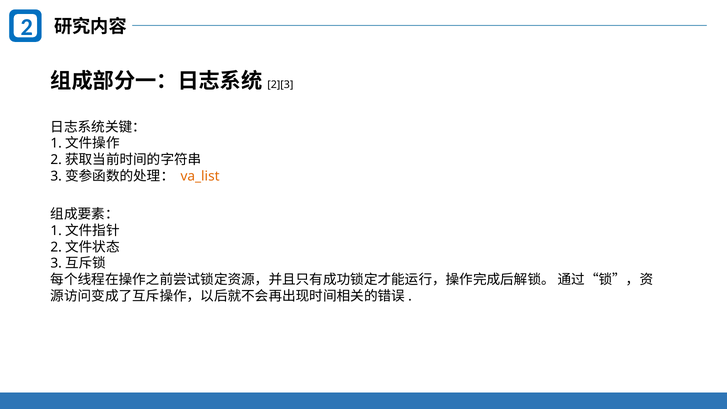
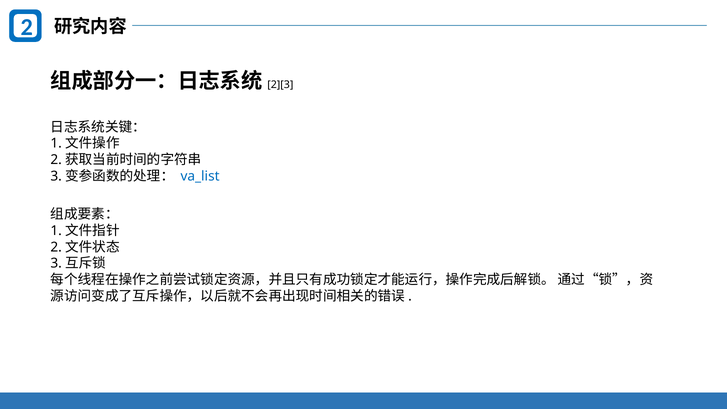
va_list colour: orange -> blue (200, 176)
